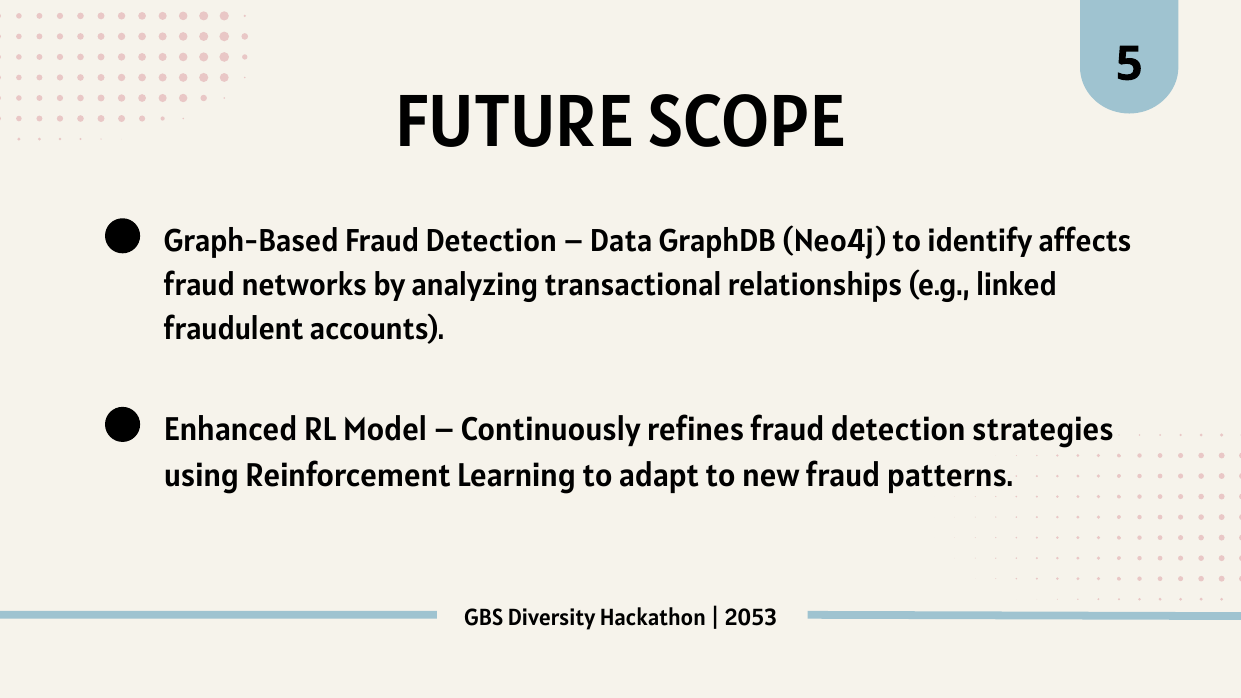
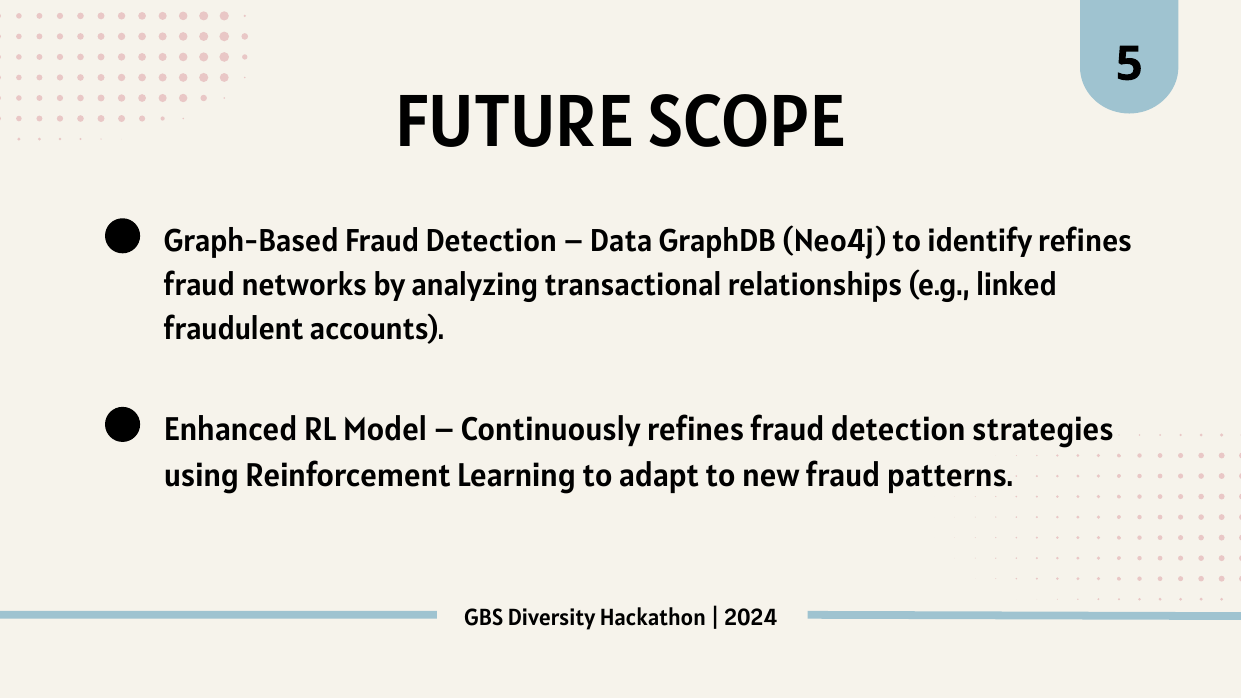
identify affects: affects -> refines (1085, 241)
2053: 2053 -> 2024 (751, 617)
